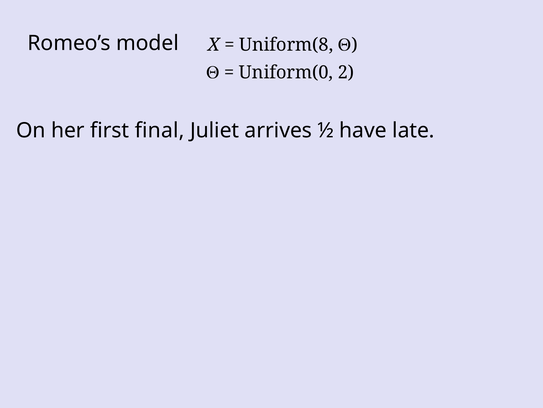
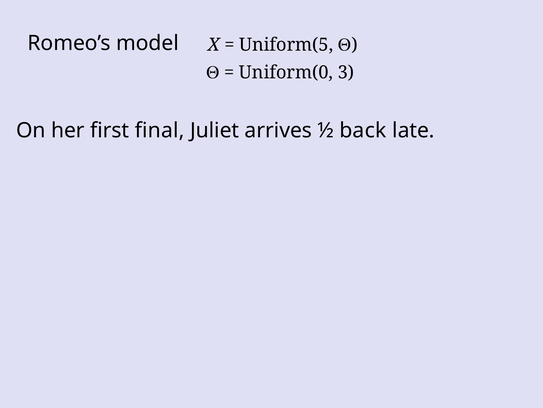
Uniform(8: Uniform(8 -> Uniform(5 (286, 45)
2: 2 -> 3 (346, 72)
have: have -> back (363, 130)
